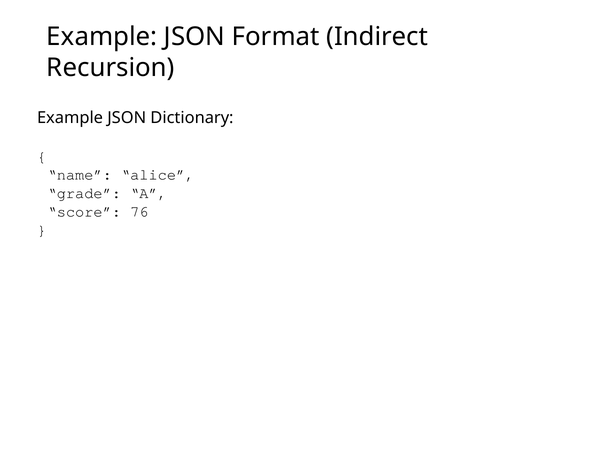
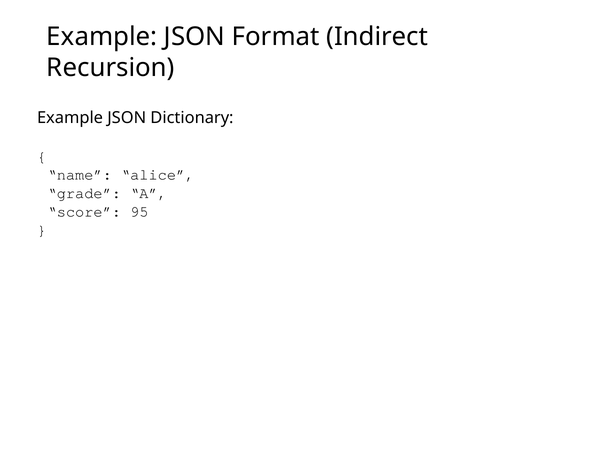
76: 76 -> 95 (139, 211)
